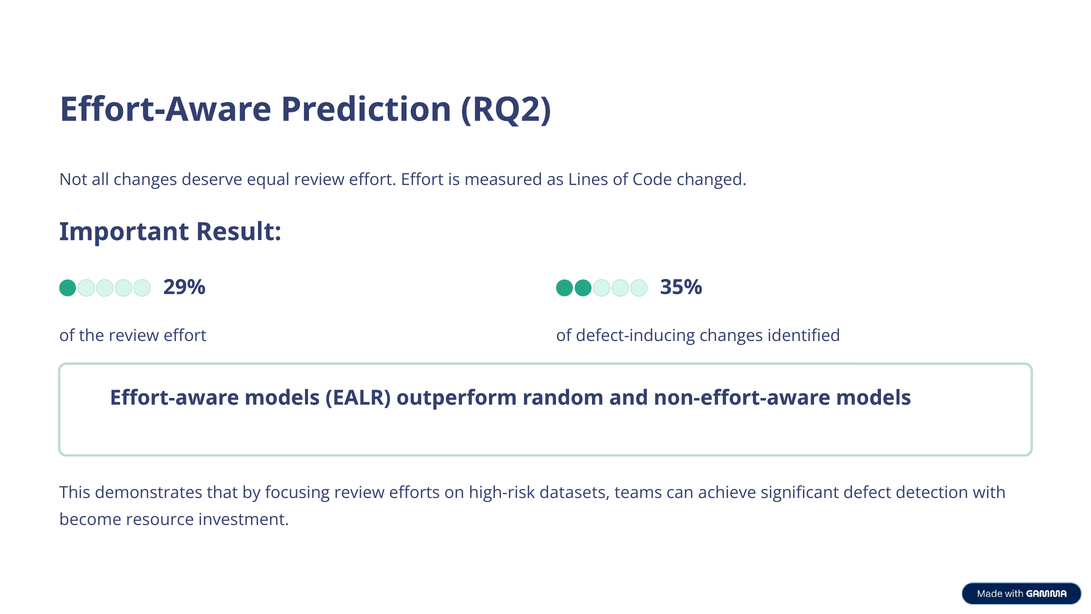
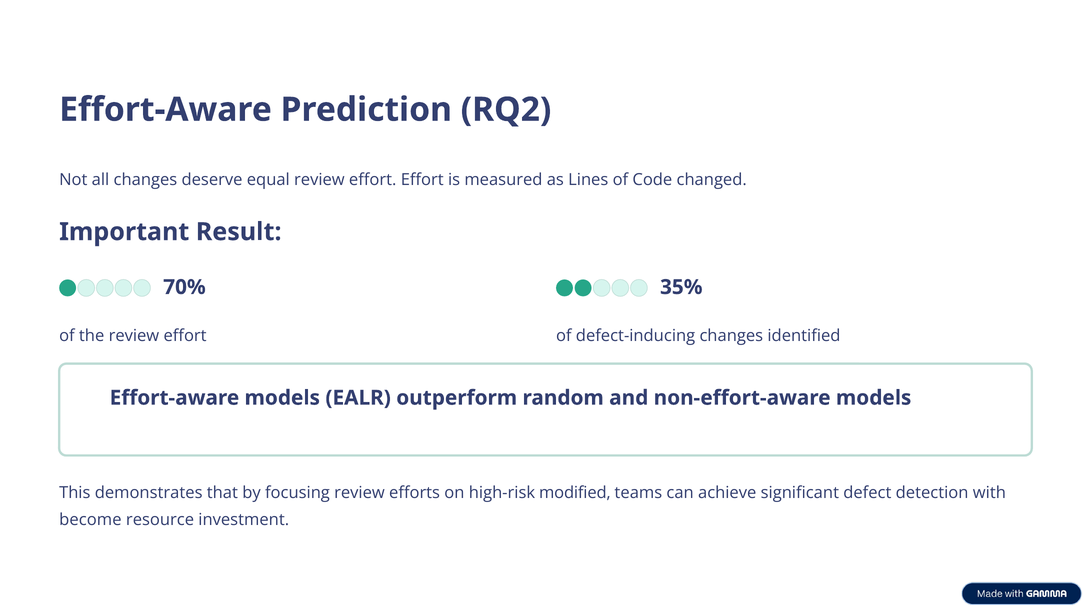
29%: 29% -> 70% (184, 287)
datasets: datasets -> modified (575, 492)
